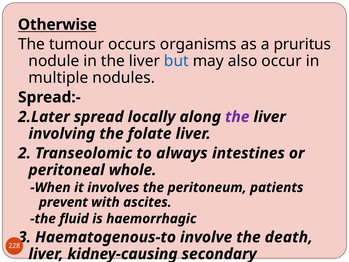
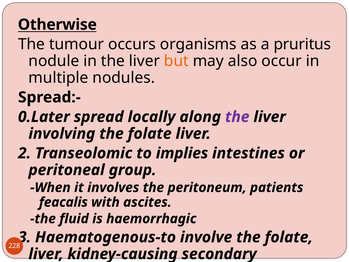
but colour: blue -> orange (176, 61)
2.Later: 2.Later -> 0.Later (44, 117)
always: always -> implies (182, 153)
whole: whole -> group (133, 170)
prevent: prevent -> feacalis (63, 202)
involve the death: death -> folate (289, 237)
